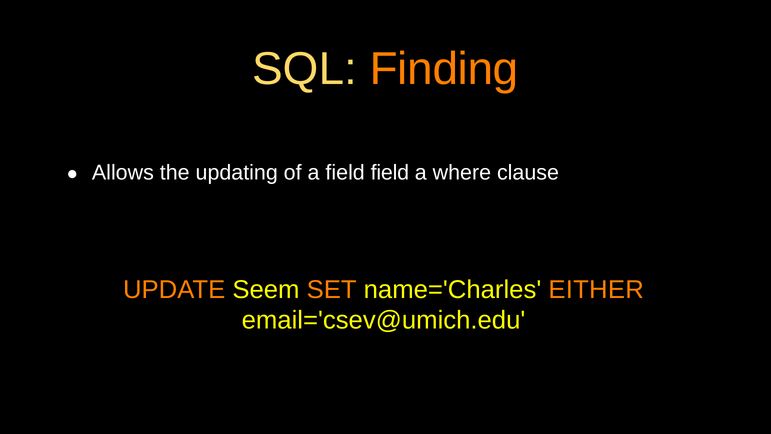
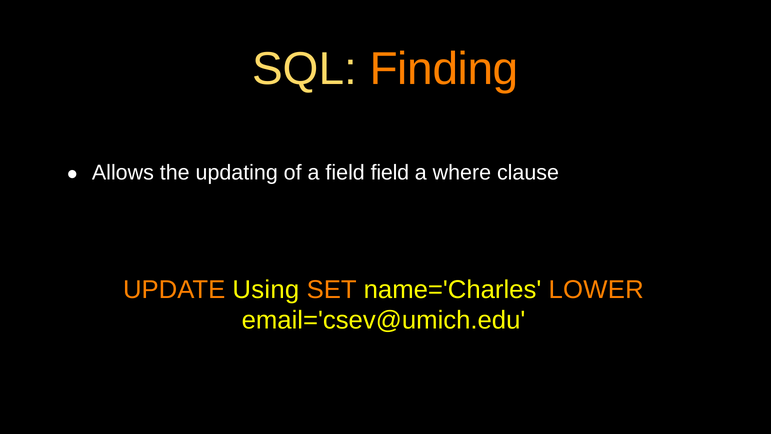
Seem: Seem -> Using (266, 289)
EITHER: EITHER -> LOWER (596, 289)
